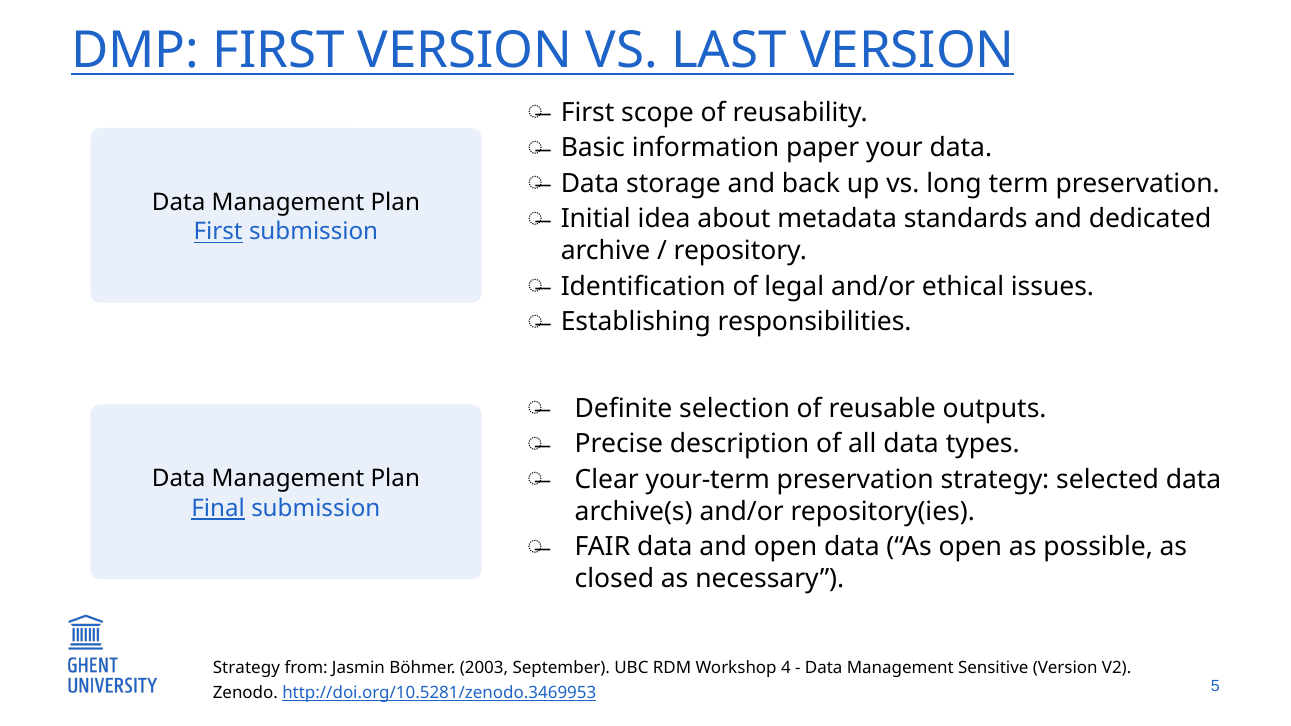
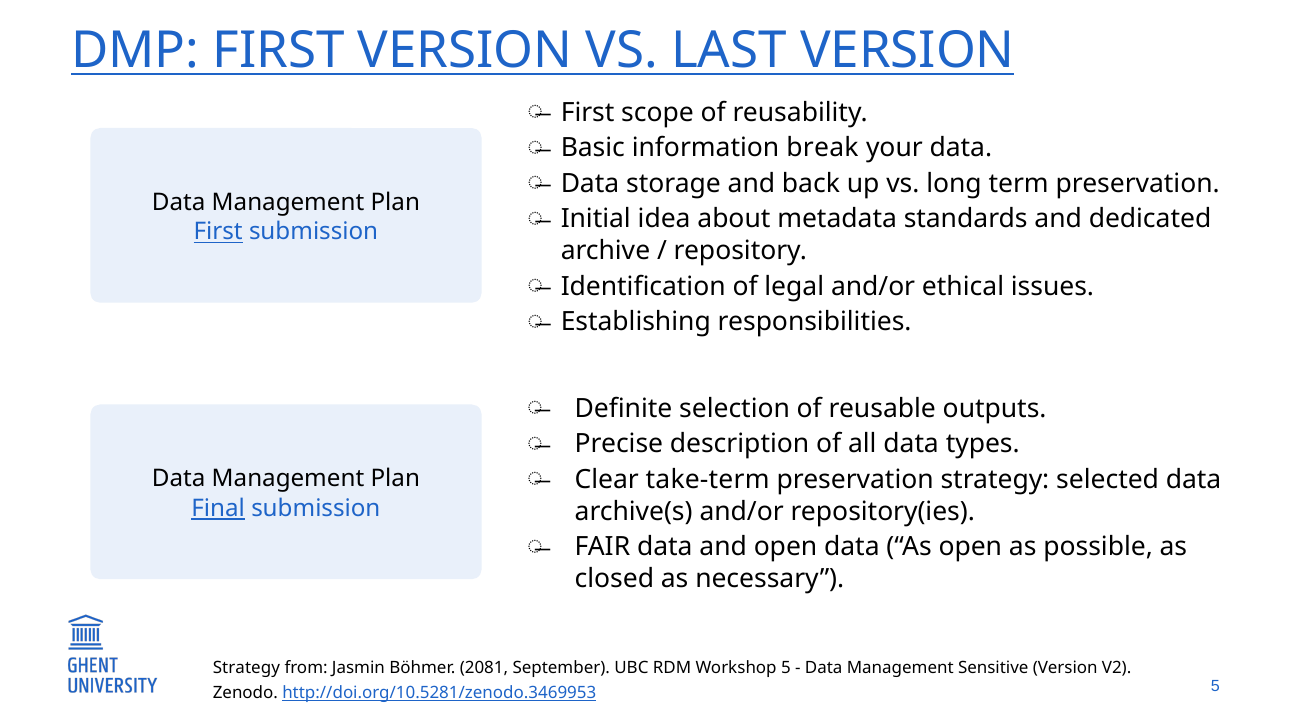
paper: paper -> break (822, 148)
your-term: your-term -> take-term (708, 480)
2003: 2003 -> 2081 (484, 668)
Workshop 4: 4 -> 5 (786, 668)
